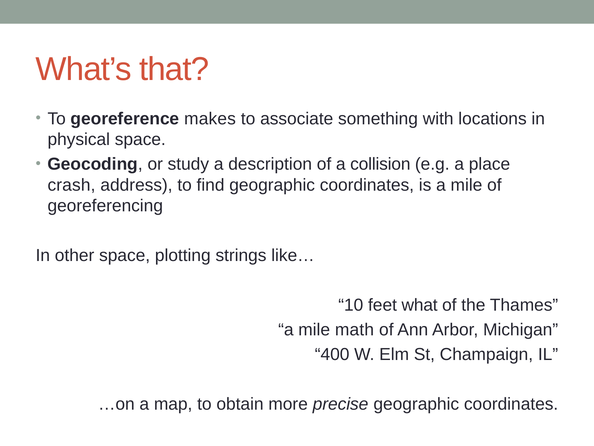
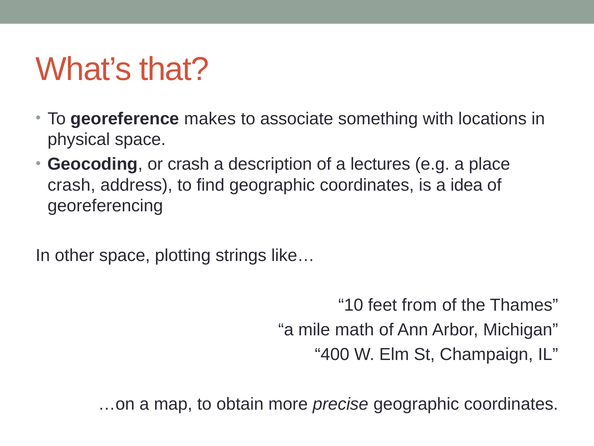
or study: study -> crash (188, 164)
collision: collision -> lectures (380, 164)
is a mile: mile -> idea (467, 185)
what: what -> from (419, 305)
